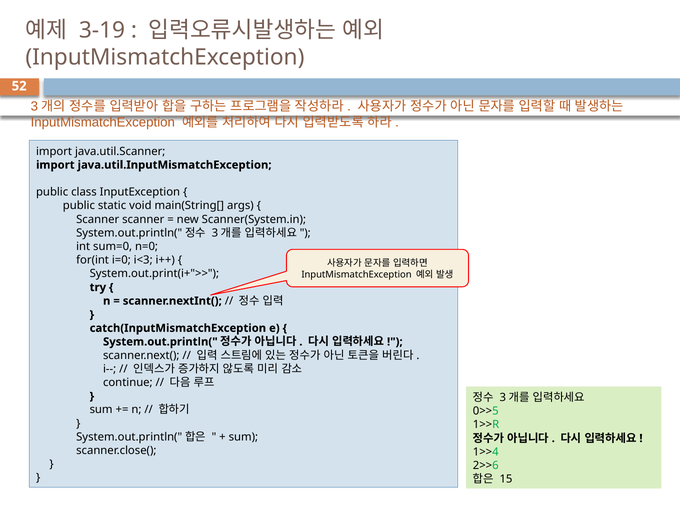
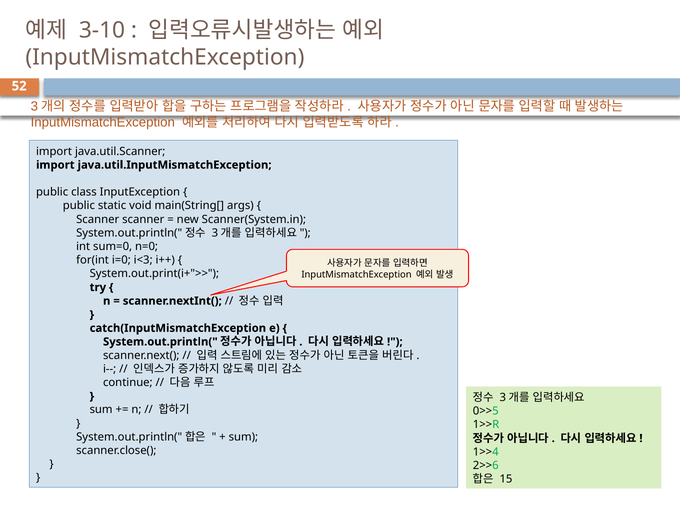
3-19: 3-19 -> 3-10 (102, 30)
